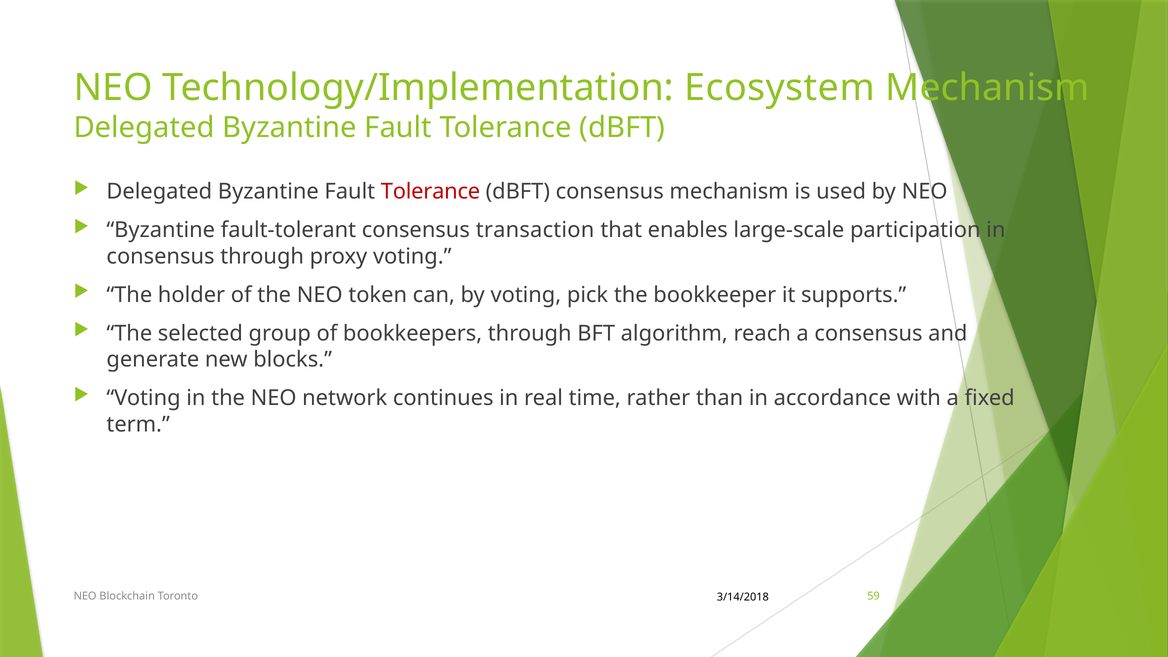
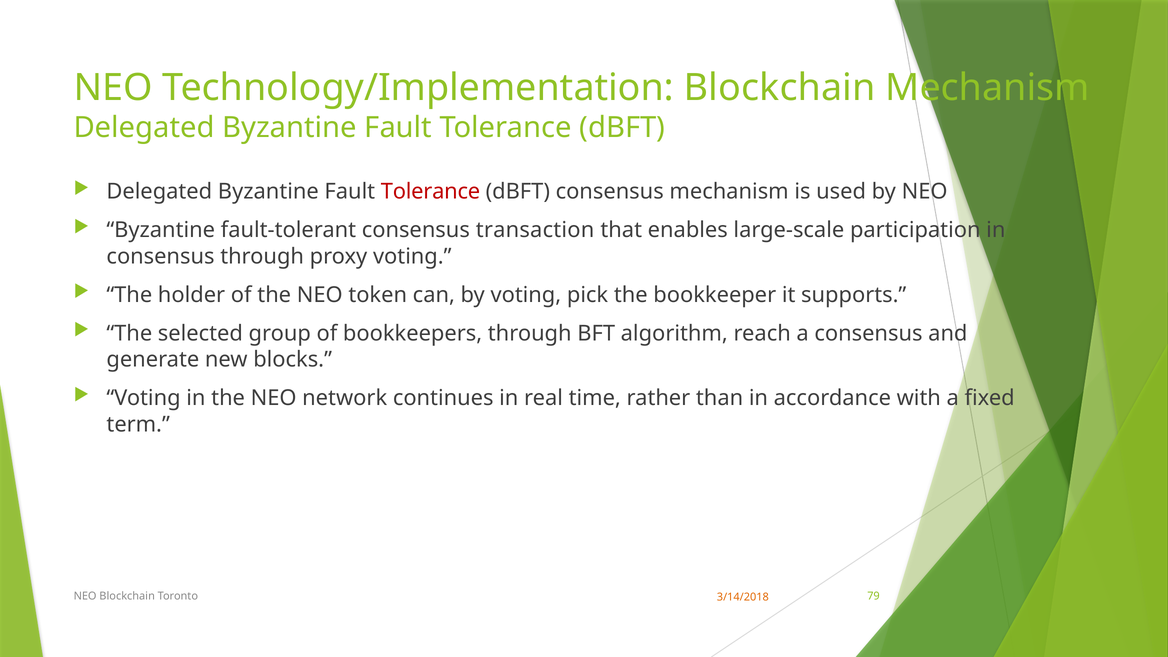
Technology/Implementation Ecosystem: Ecosystem -> Blockchain (780, 88)
59: 59 -> 79 (874, 596)
3/14/2018 colour: black -> orange (743, 597)
